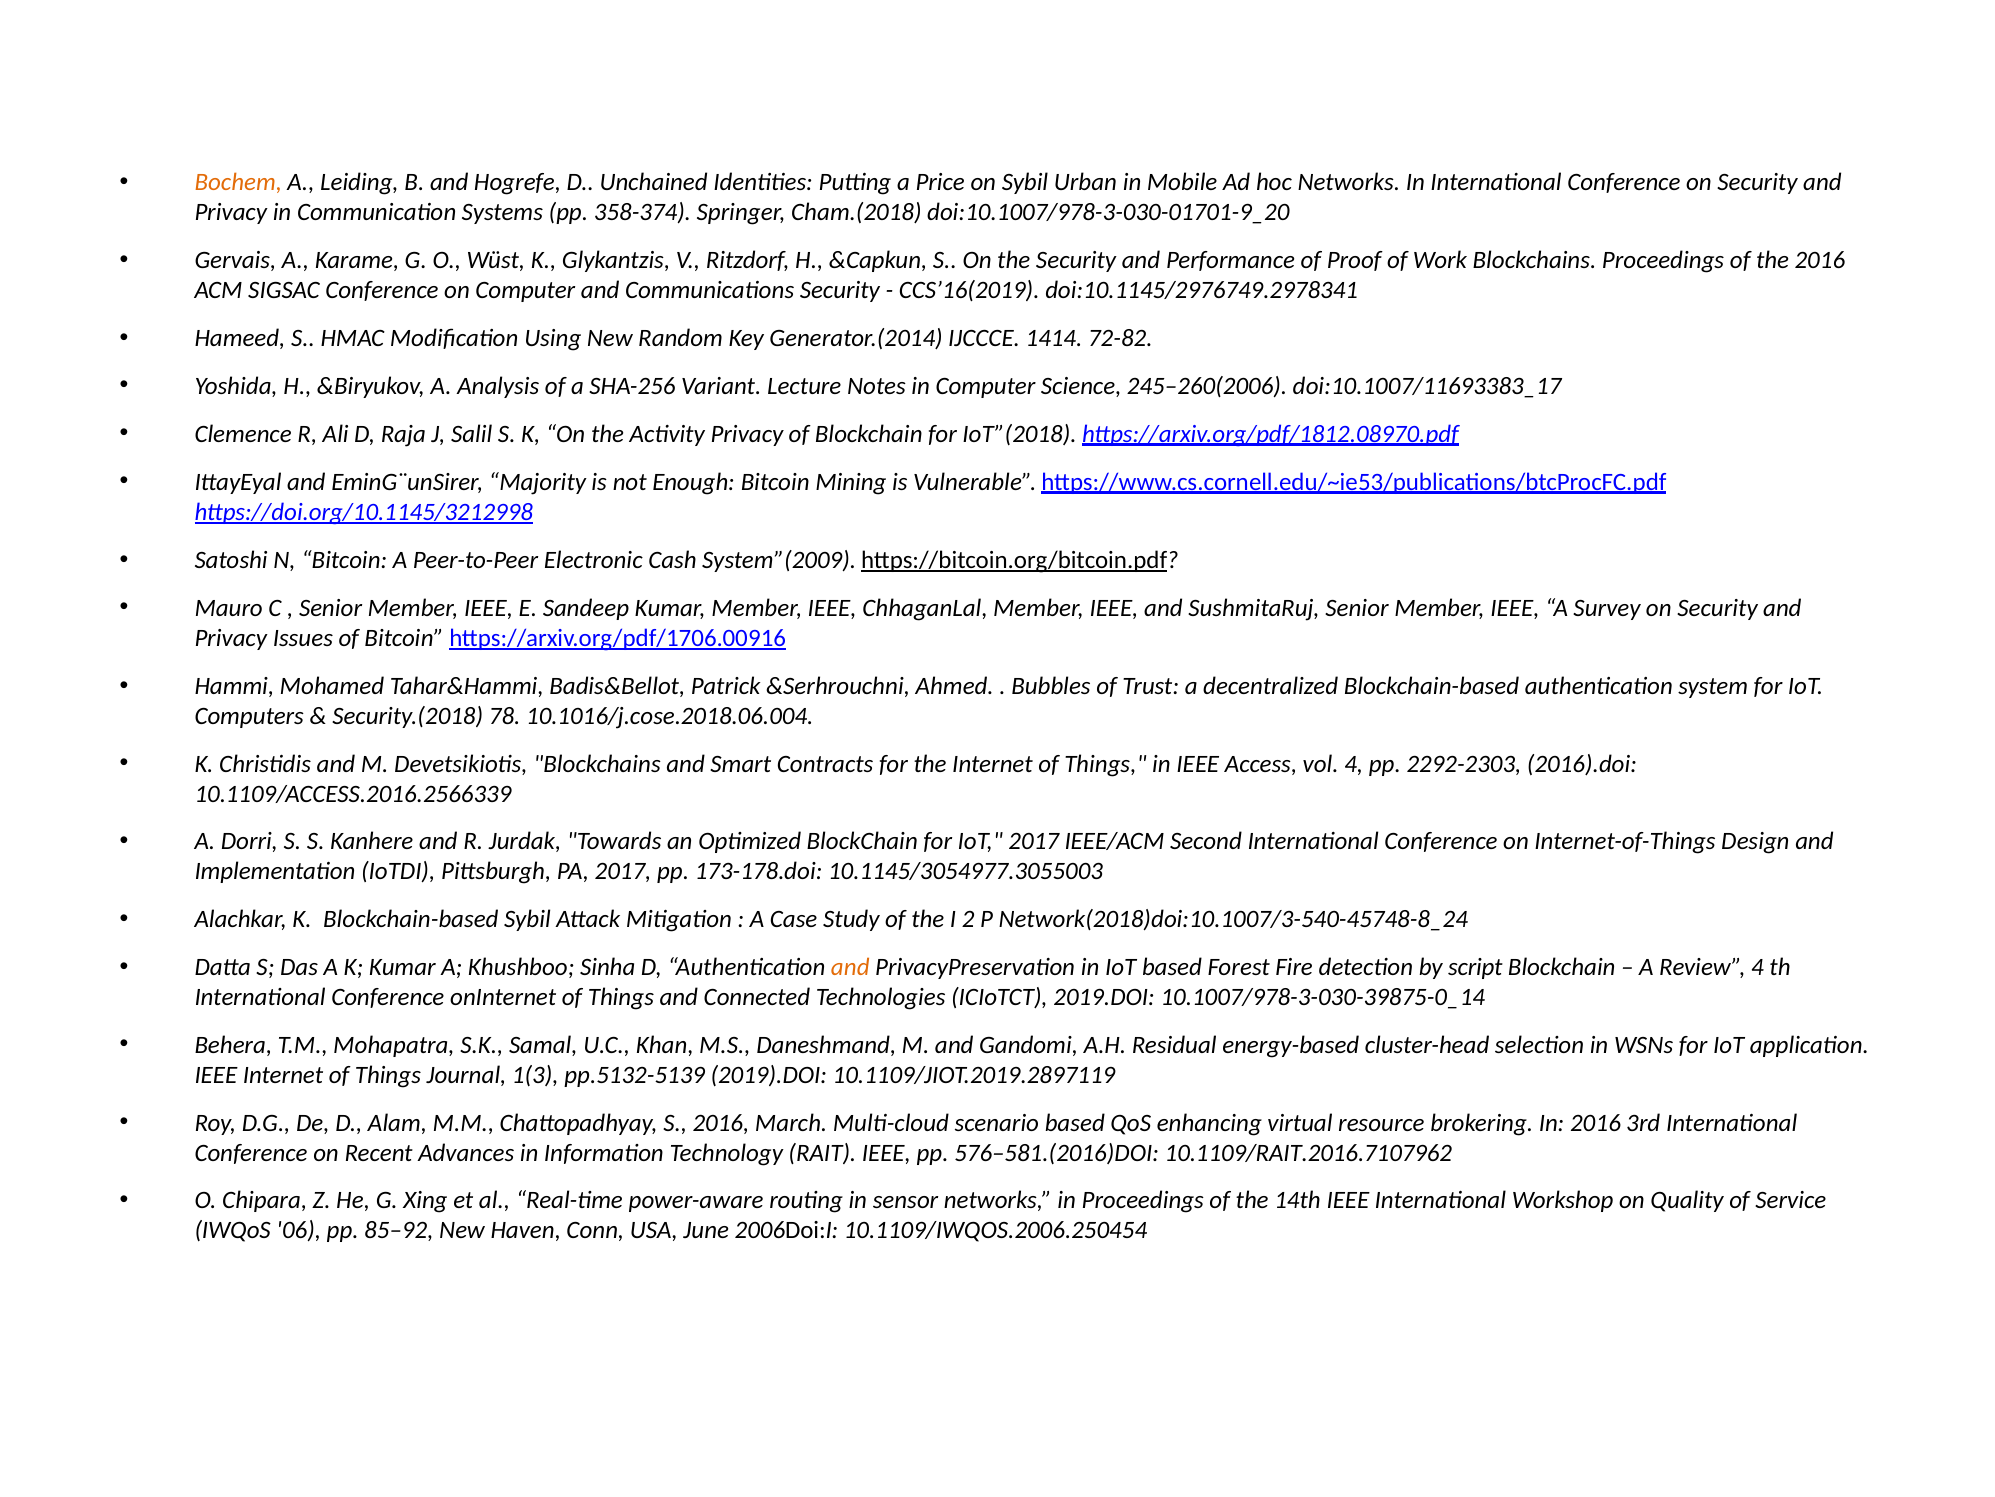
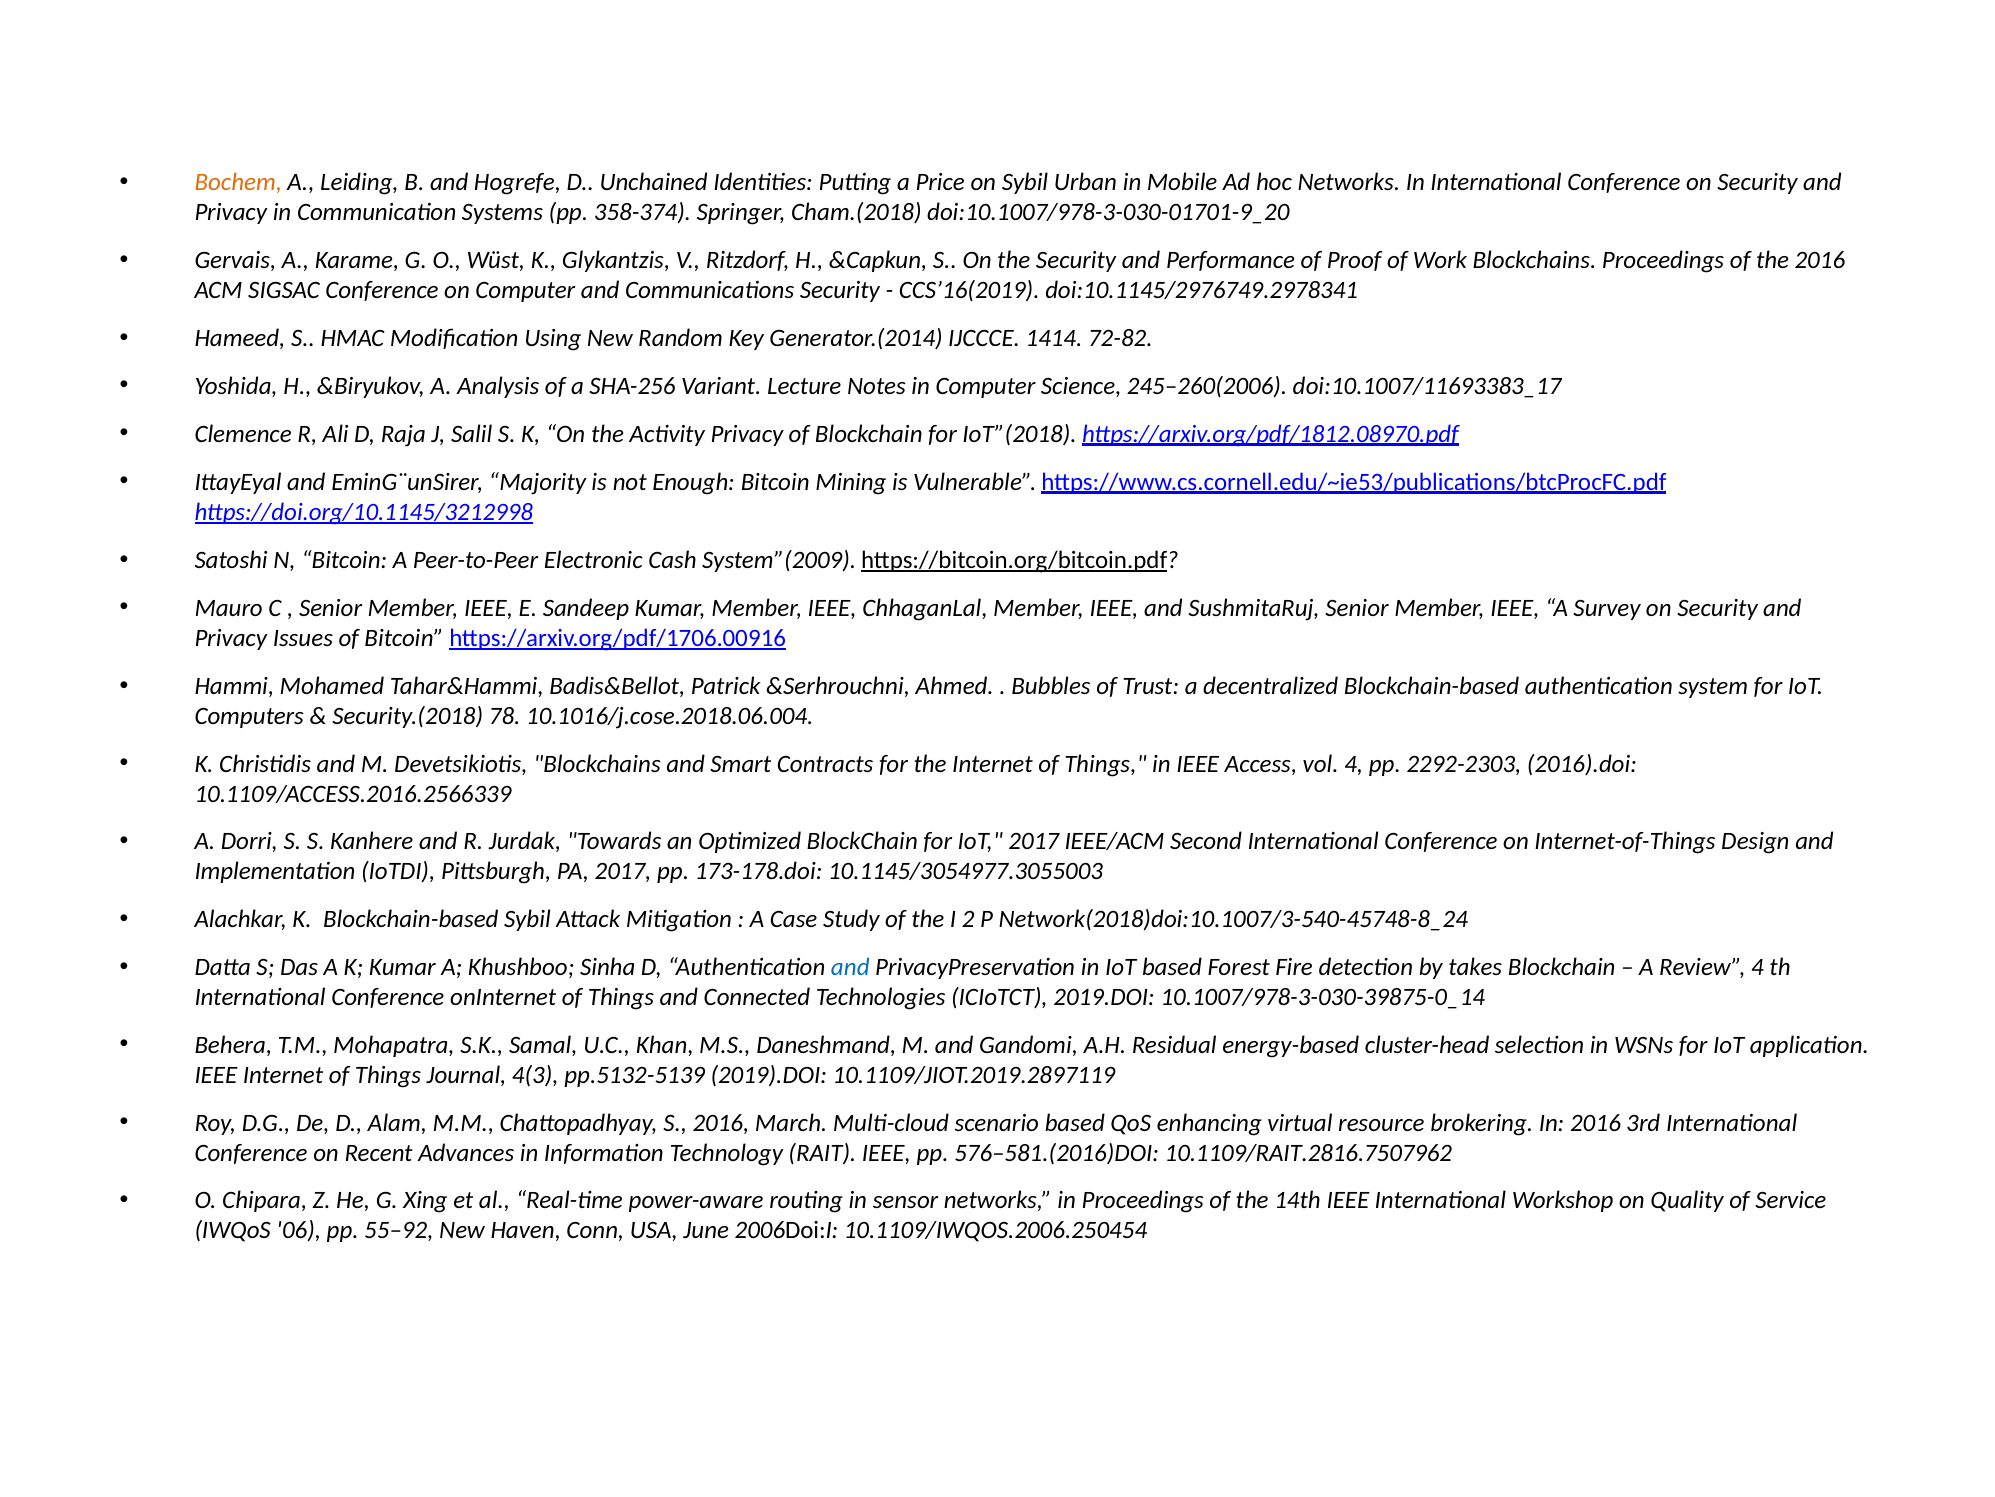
and colour: orange -> blue (850, 967)
script: script -> takes (1475, 967)
1(3: 1(3 -> 4(3 (535, 1075)
10.1109/RAIT.2016.7107962: 10.1109/RAIT.2016.7107962 -> 10.1109/RAIT.2816.7507962 (1308, 1152)
85–92: 85–92 -> 55–92 (399, 1230)
